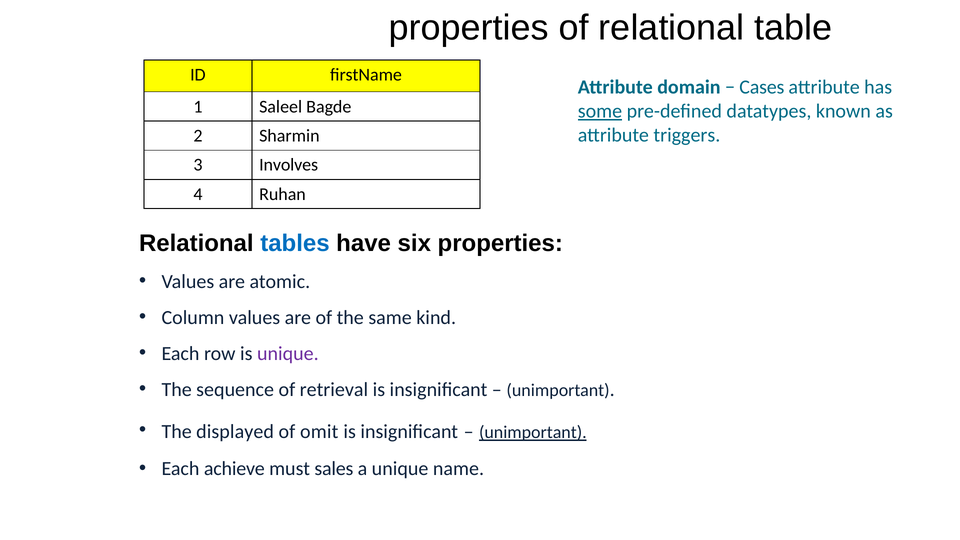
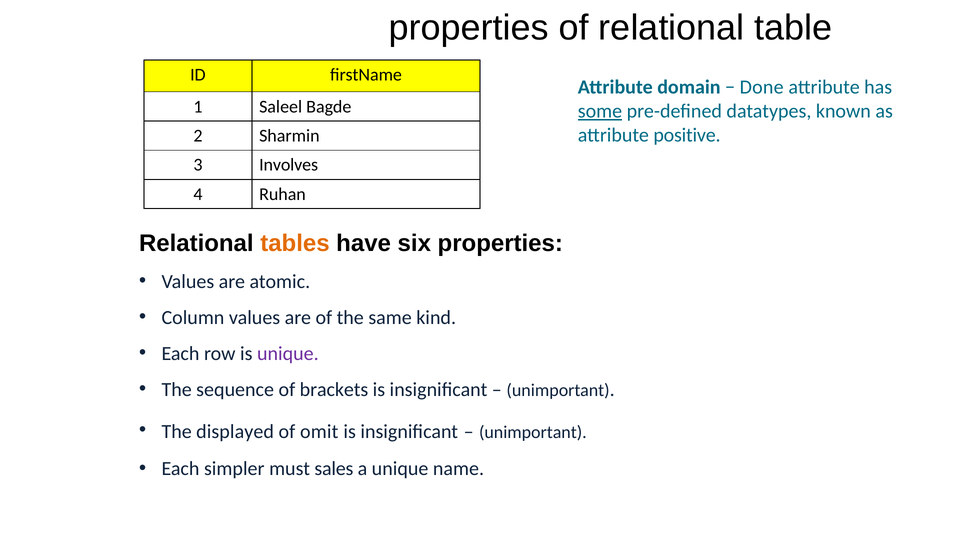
Cases: Cases -> Done (762, 87)
triggers: triggers -> positive (687, 135)
tables colour: blue -> orange (295, 243)
retrieval: retrieval -> brackets (334, 390)
unimportant underline: present -> none (533, 433)
achieve: achieve -> simpler (234, 469)
